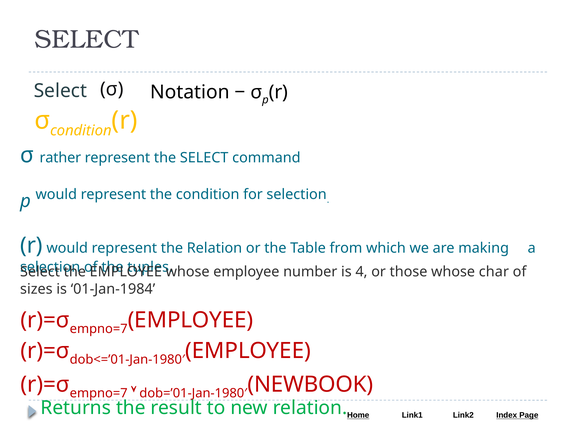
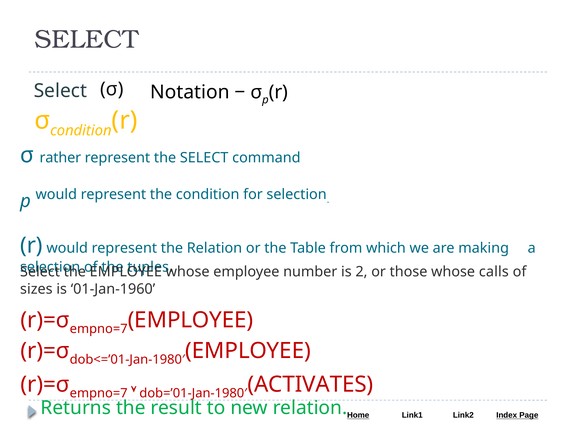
4: 4 -> 2 (361, 272)
char: char -> calls (494, 272)
01-Jan-1984: 01-Jan-1984 -> 01-Jan-1960 (113, 289)
NEWBOOK: NEWBOOK -> ACTIVATES (310, 385)
